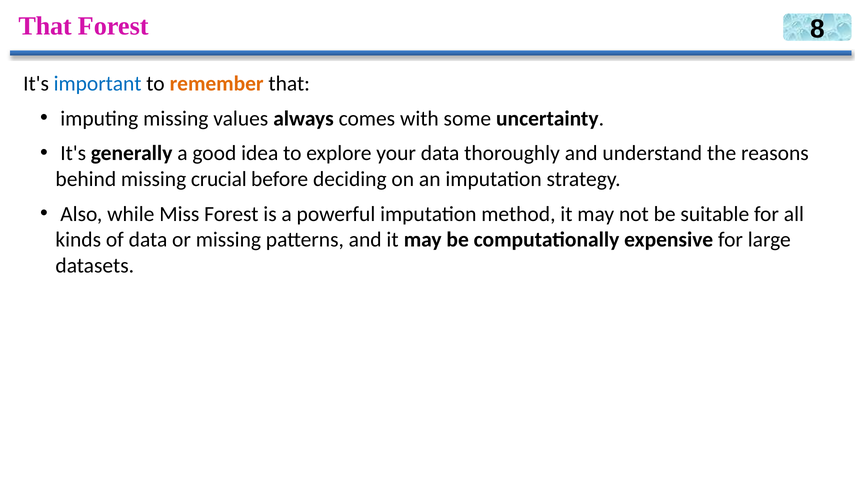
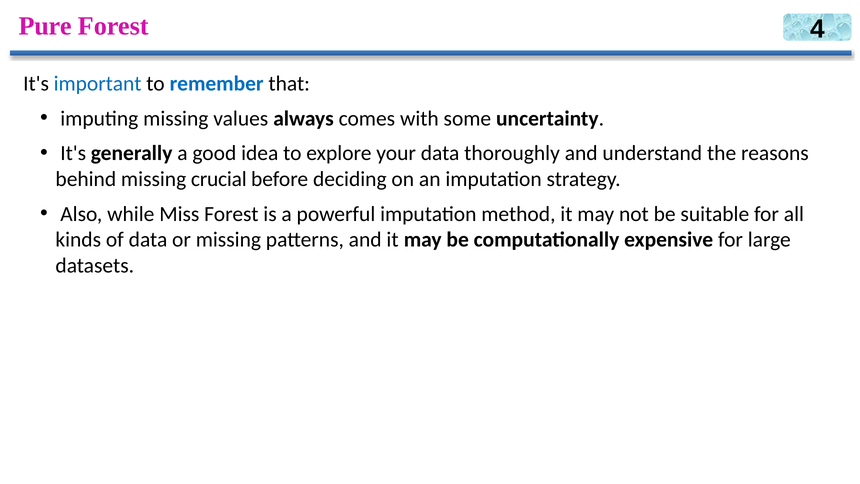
That: That -> Pure (45, 26)
8: 8 -> 4 (817, 29)
remember colour: orange -> blue (217, 84)
